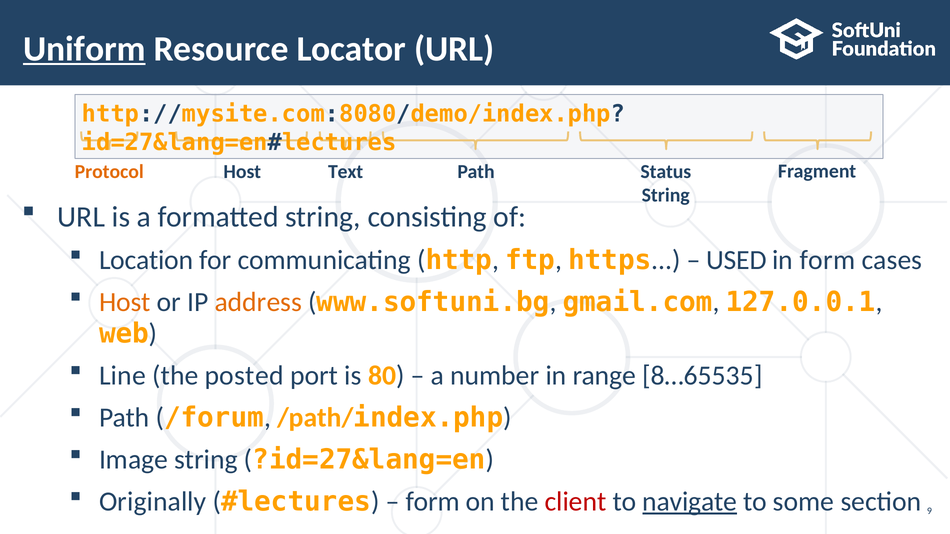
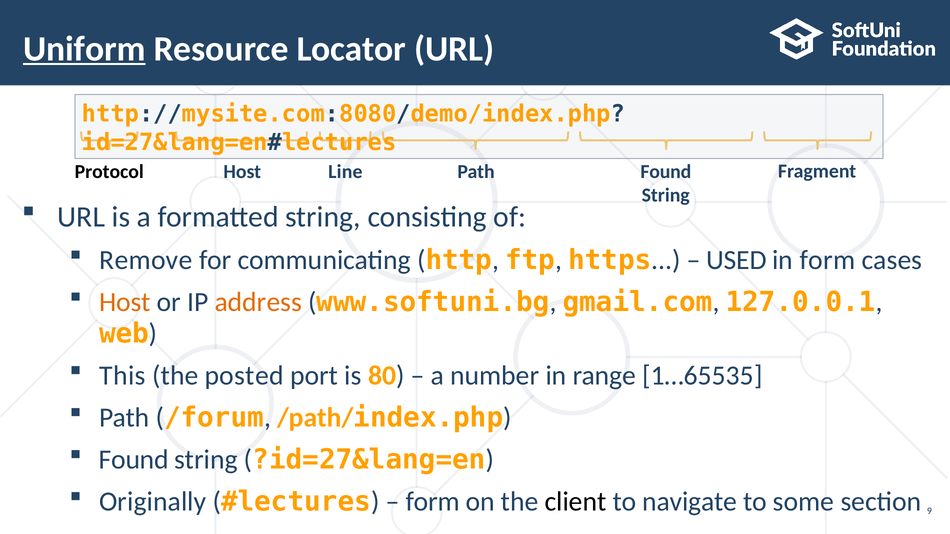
Protocol colour: orange -> black (109, 172)
Text: Text -> Line (345, 172)
Path Status: Status -> Found (666, 172)
Location: Location -> Remove (146, 260)
Line: Line -> This (122, 376)
8…65535: 8…65535 -> 1…65535 (702, 376)
Image: Image -> Found (134, 460)
client colour: red -> black (576, 502)
navigate underline: present -> none (690, 502)
